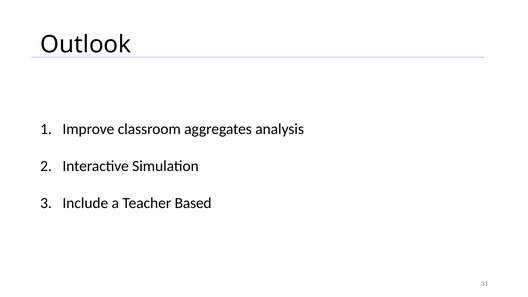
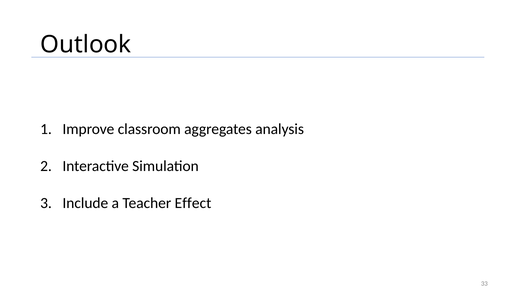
Based: Based -> Effect (193, 203)
